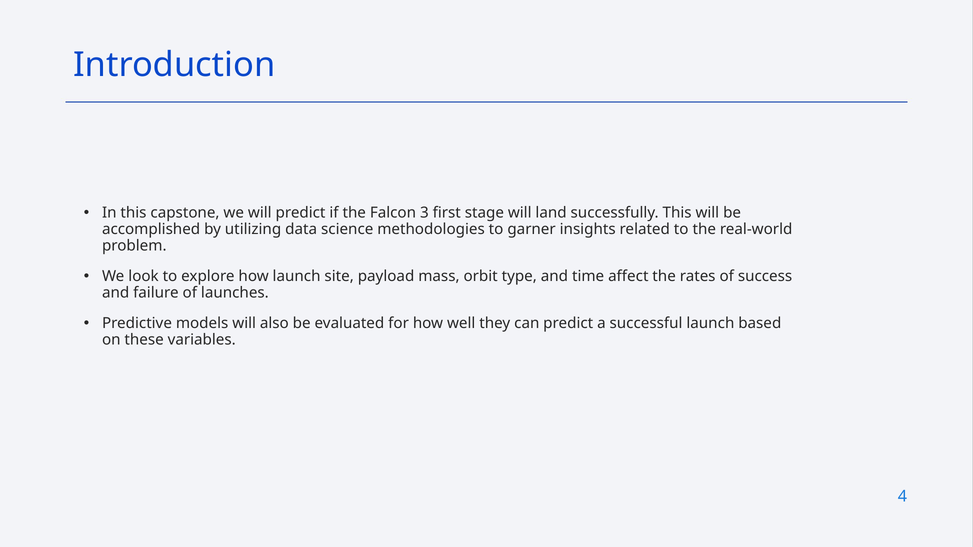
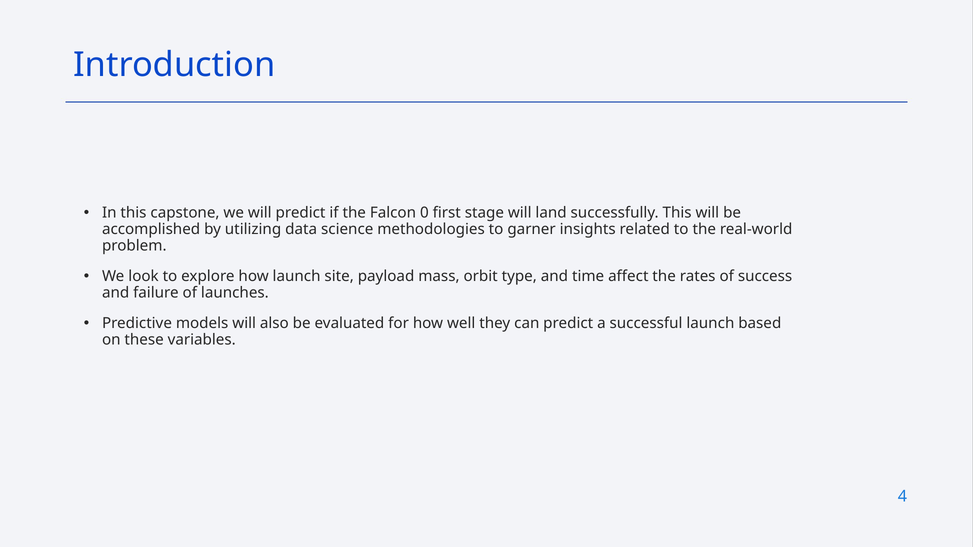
3: 3 -> 0 (424, 213)
